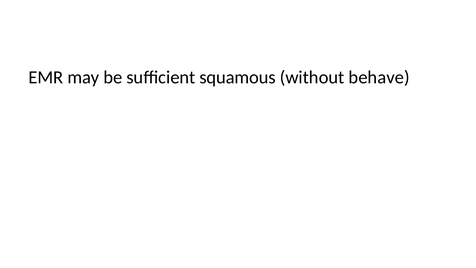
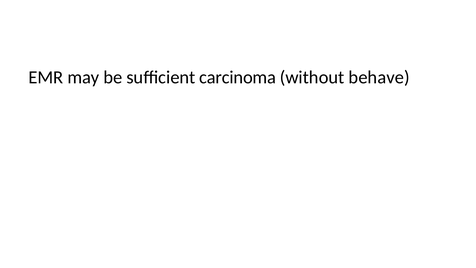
squamous: squamous -> carcinoma (238, 77)
